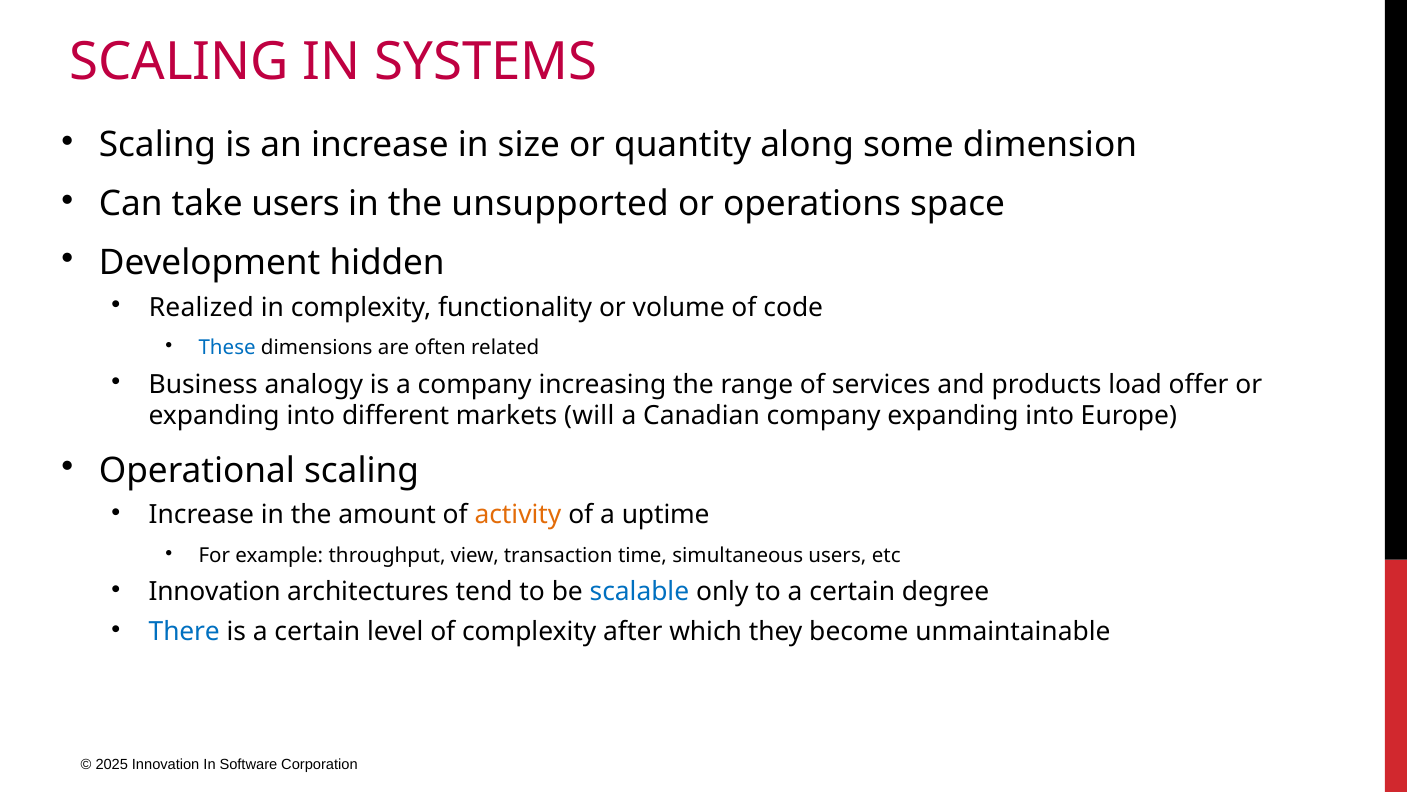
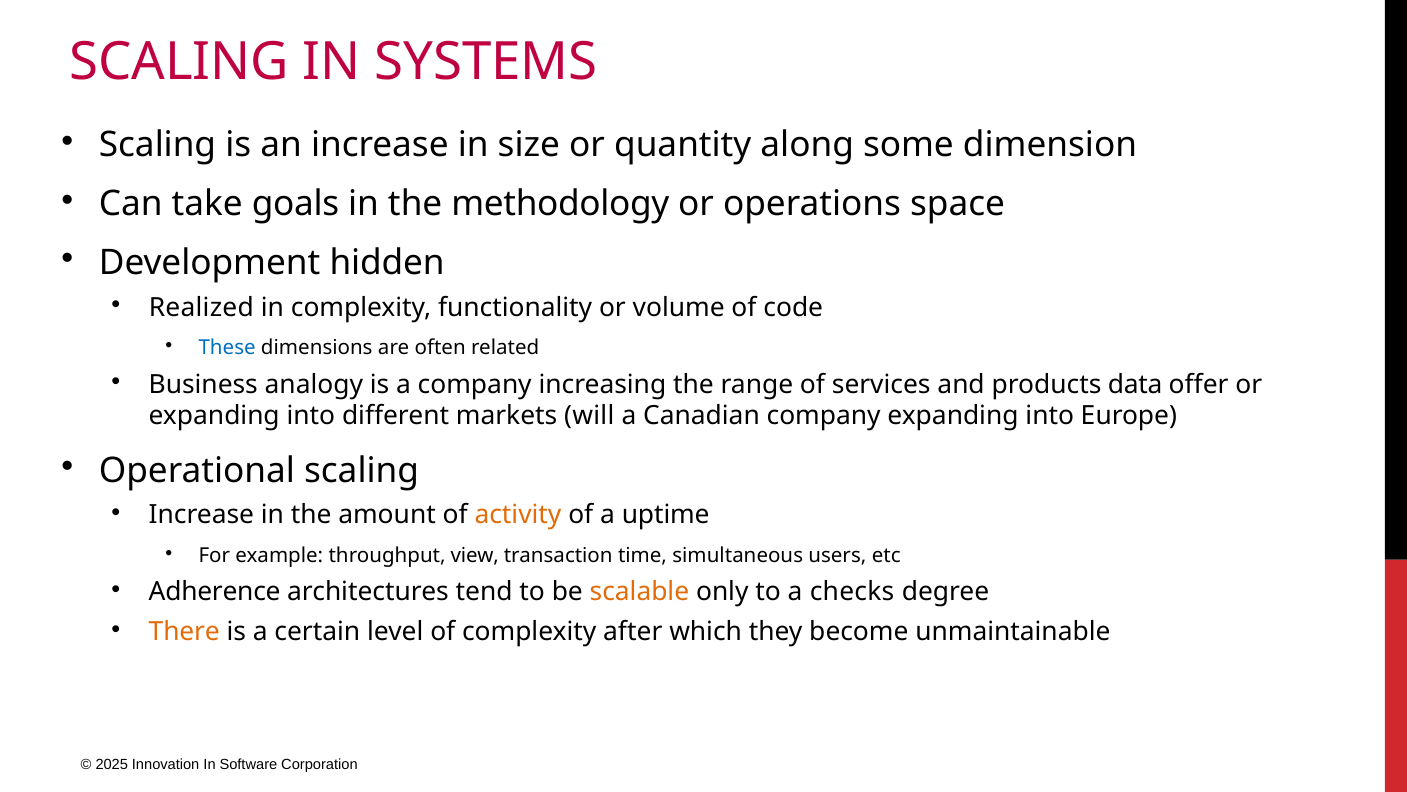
take users: users -> goals (296, 204)
unsupported: unsupported -> methodology (560, 204)
load: load -> data (1135, 384)
Innovation: Innovation -> Adherence (215, 592)
scalable colour: blue -> orange (639, 592)
to a certain: certain -> checks (852, 592)
There colour: blue -> orange (184, 632)
